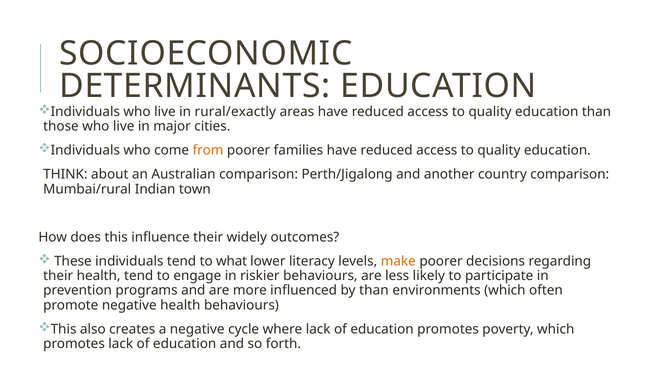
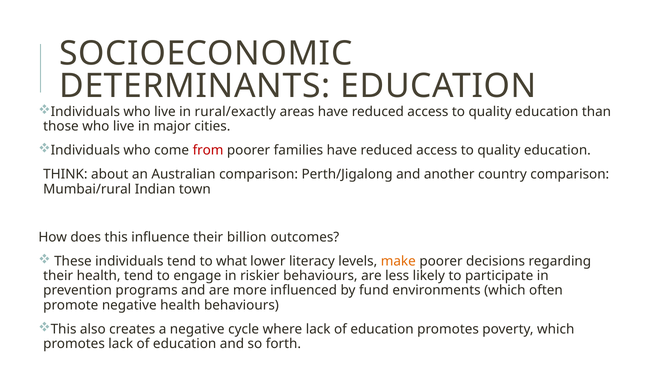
from colour: orange -> red (208, 150)
widely: widely -> billion (247, 237)
by than: than -> fund (374, 290)
